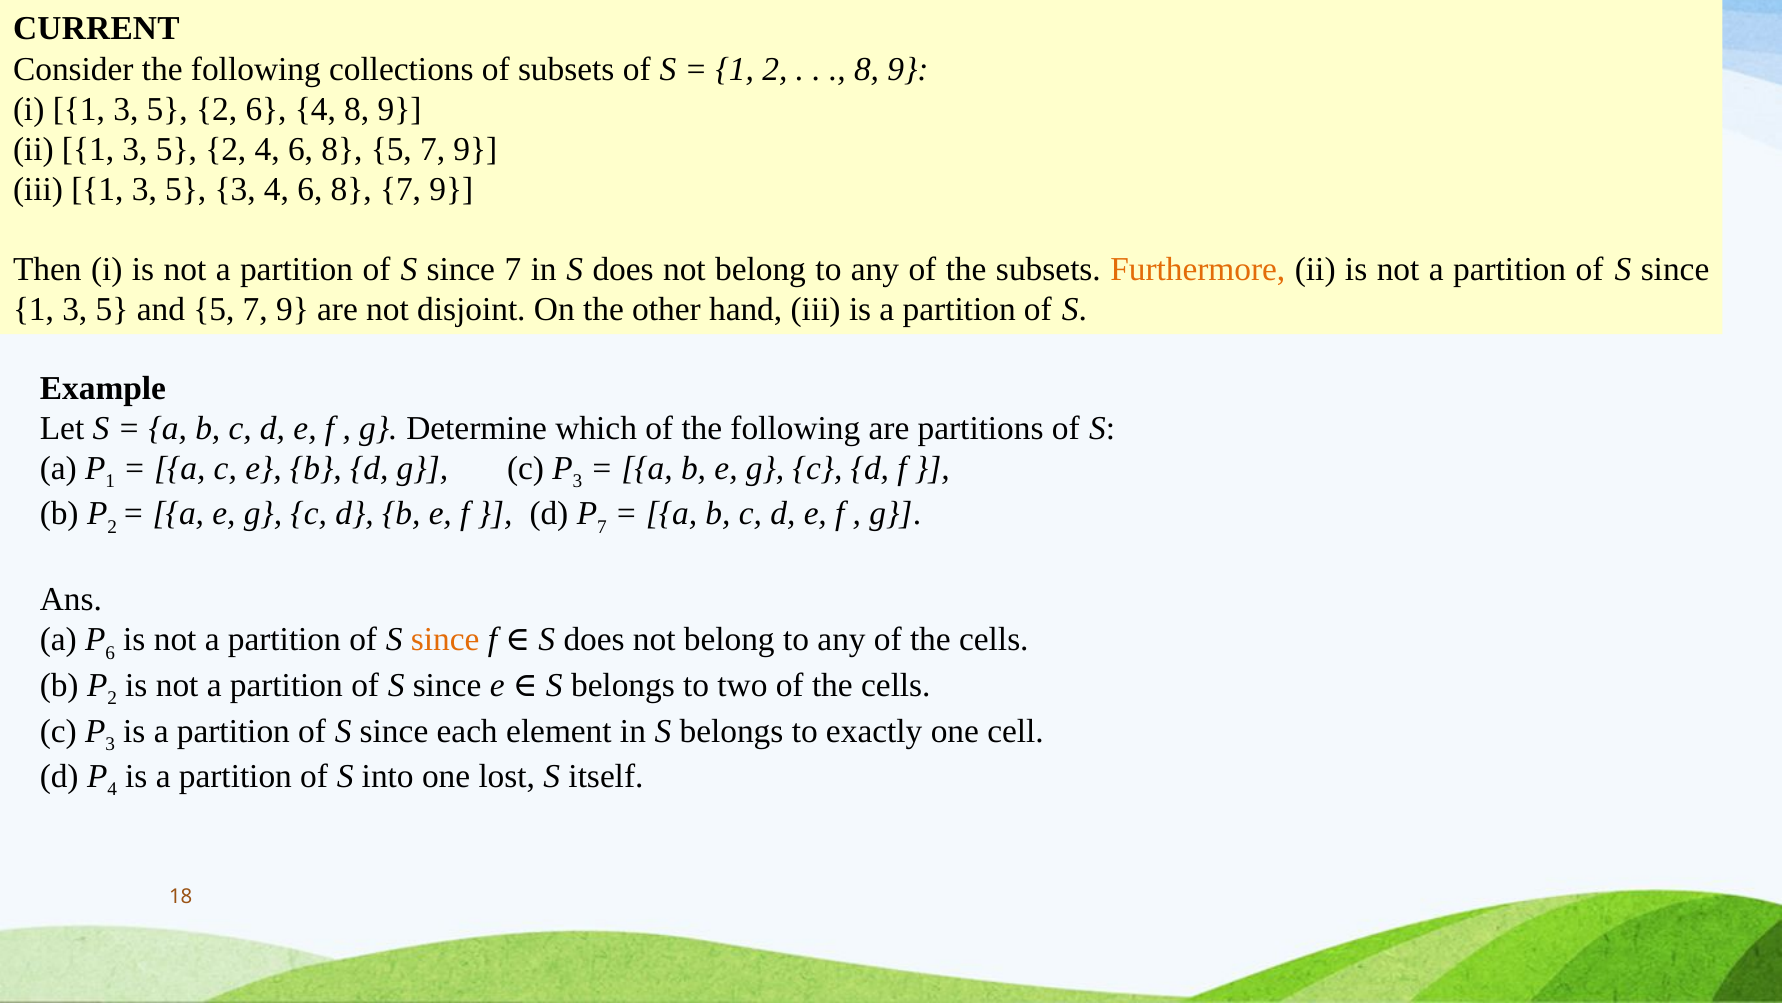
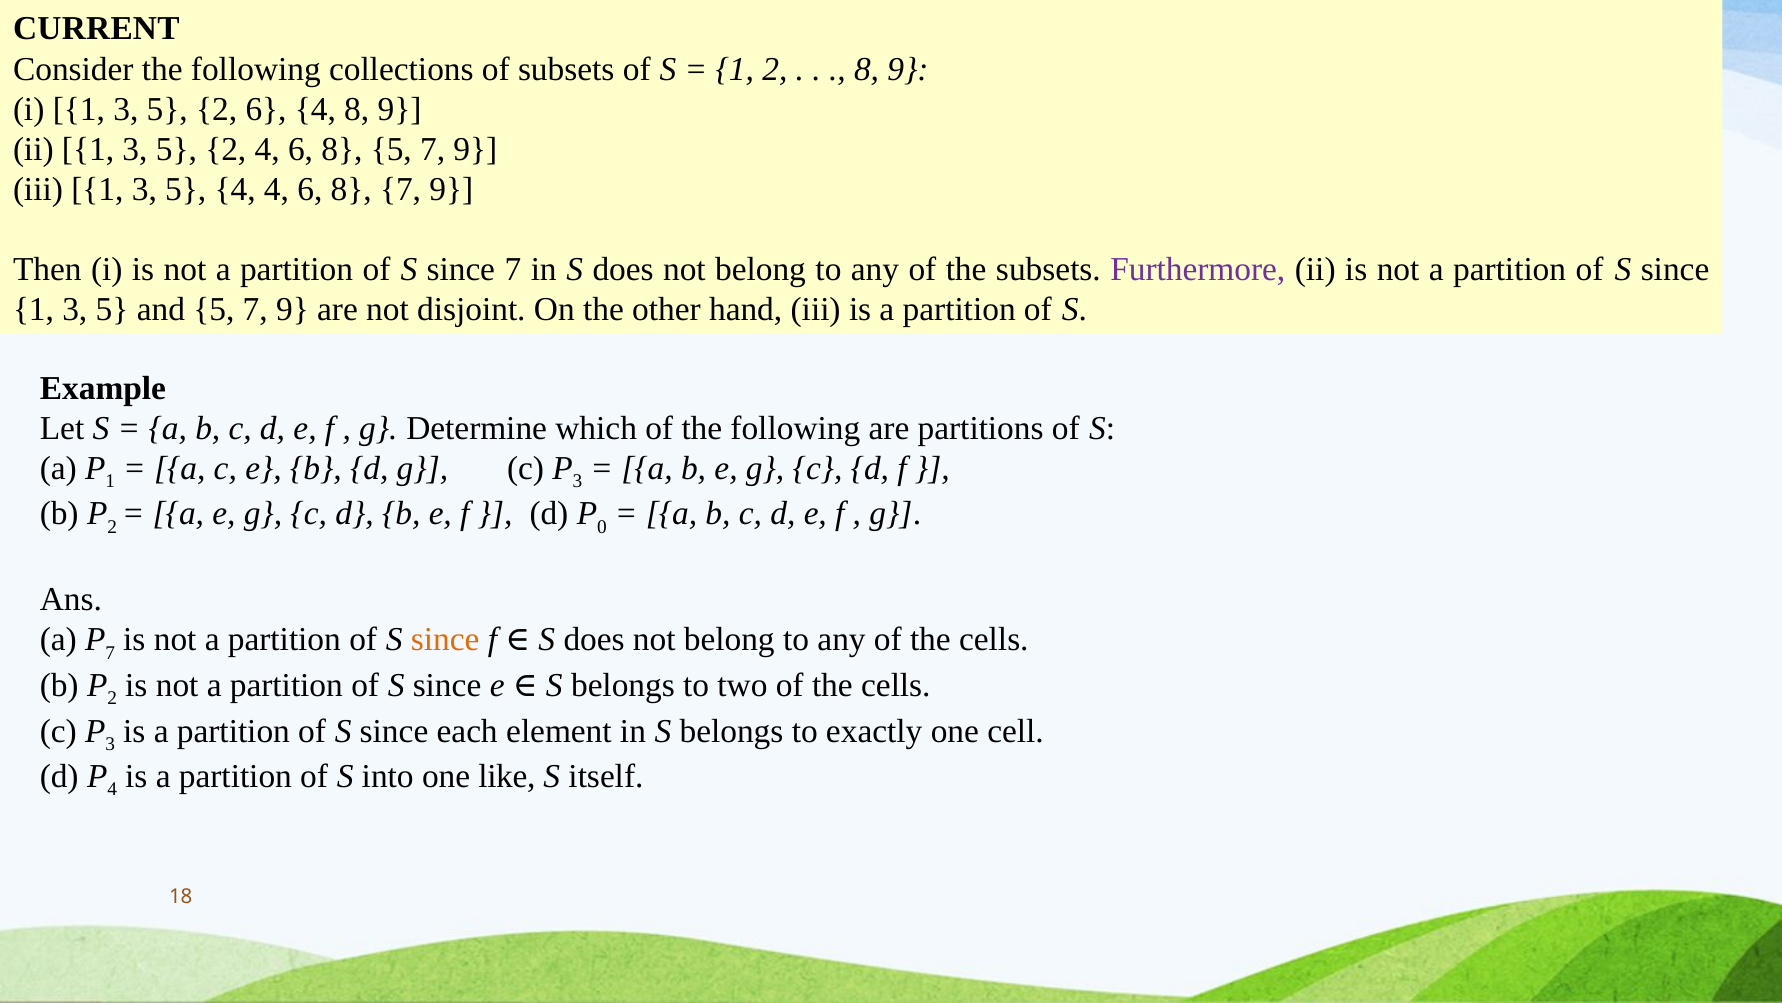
5 3: 3 -> 4 (235, 189)
Furthermore colour: orange -> purple (1198, 269)
7: 7 -> 0 (602, 527)
6: 6 -> 7 (110, 652)
lost: lost -> like (507, 776)
